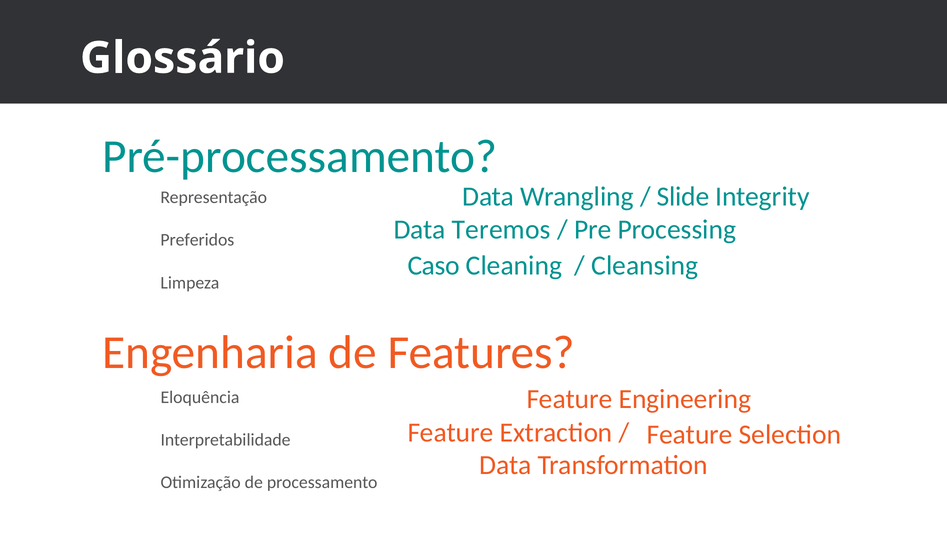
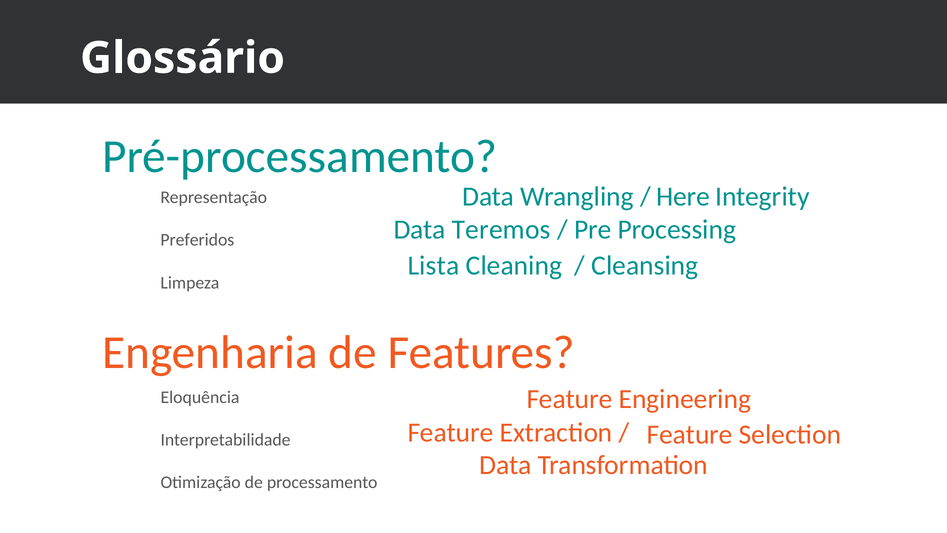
Slide: Slide -> Here (683, 196)
Caso: Caso -> Lista (434, 266)
